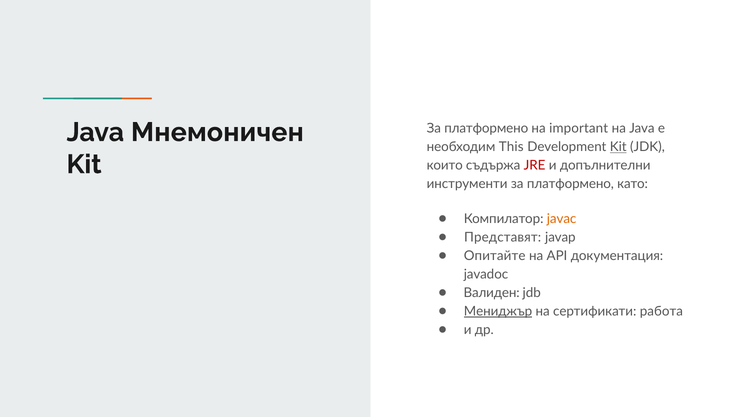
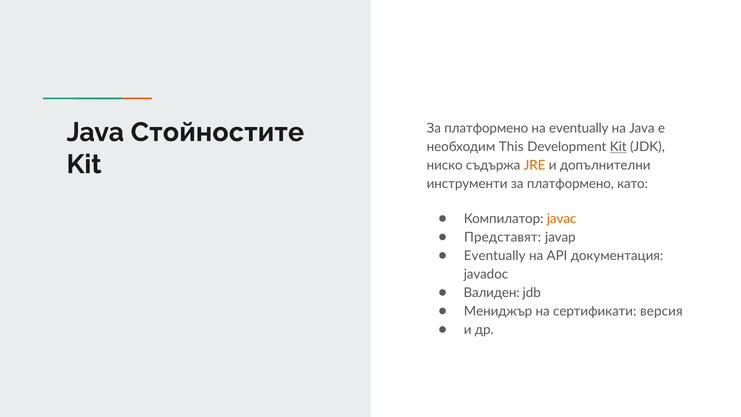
Мнемоничен: Мнемоничен -> Стойностите (217, 132)
на important: important -> eventually (579, 128)
които: които -> ниско (445, 165)
JRE colour: red -> orange (535, 165)
Опитайте: Опитайте -> Eventually (495, 256)
Мениджър underline: present -> none (498, 311)
работа: работа -> версия (661, 311)
